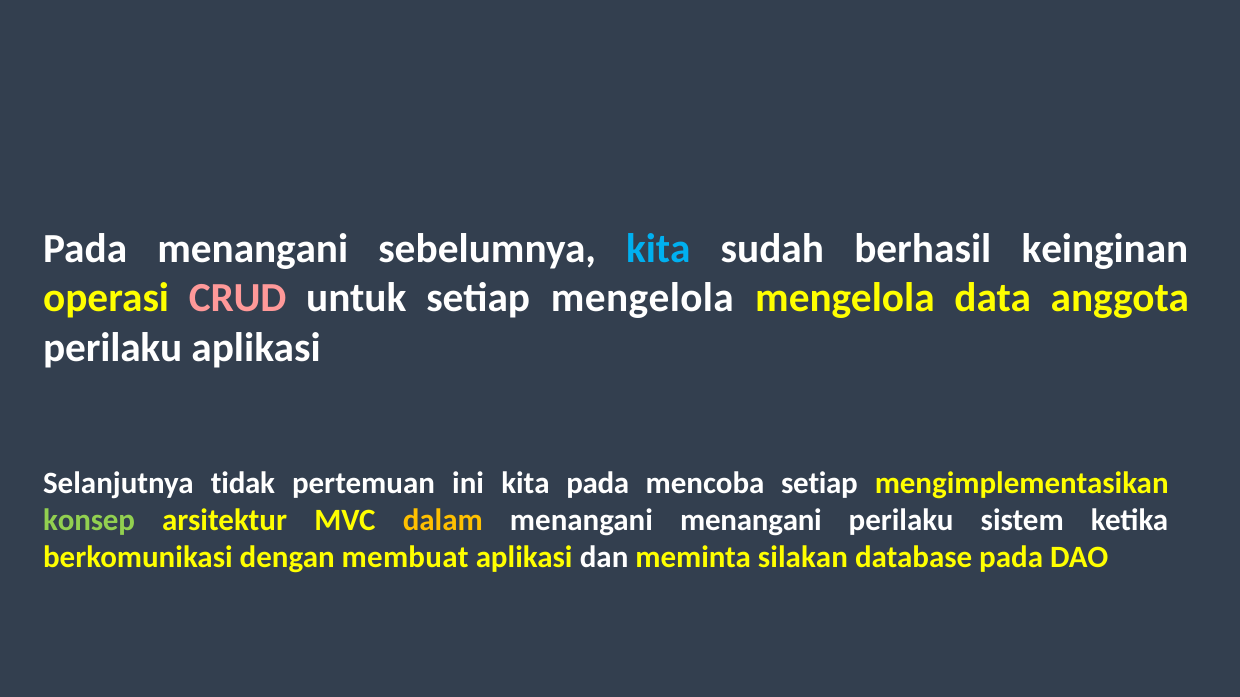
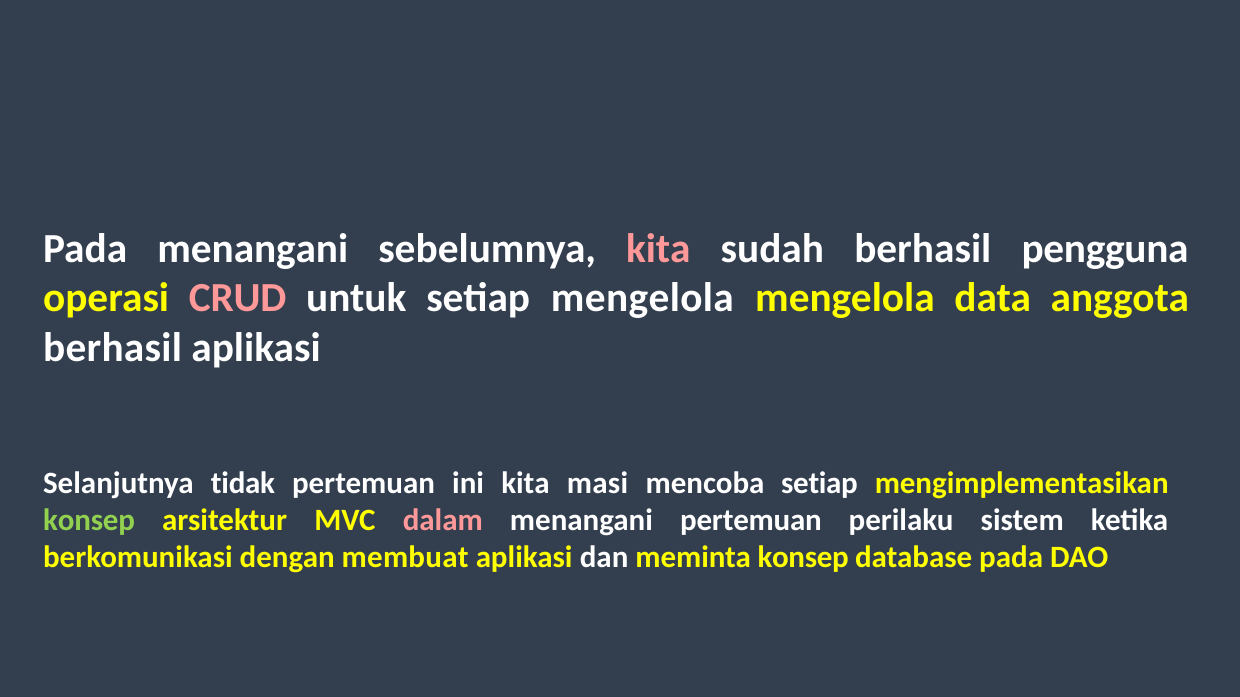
kita colour: light blue -> pink (658, 249)
keinginan: keinginan -> pengguna (1105, 249)
perilaku: perilaku -> berhasil (113, 348)
kita pada: pada -> masi (598, 484)
dalam colour: yellow -> pink (443, 521)
menangani menangani: menangani -> pertemuan (751, 521)
meminta silakan: silakan -> konsep (803, 558)
